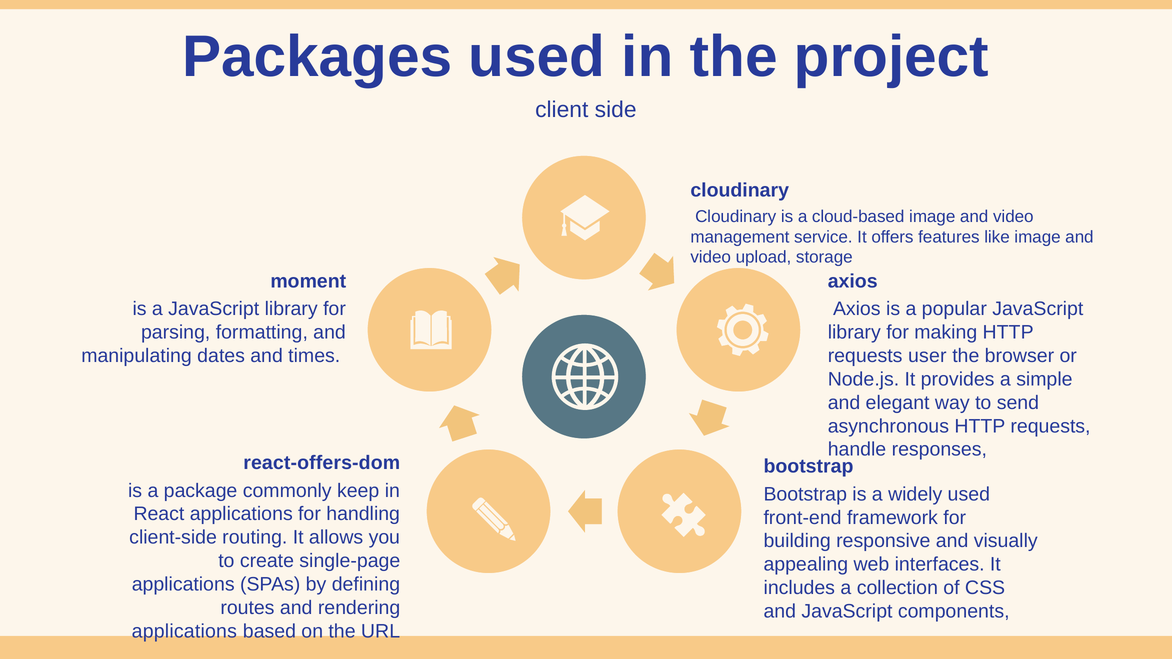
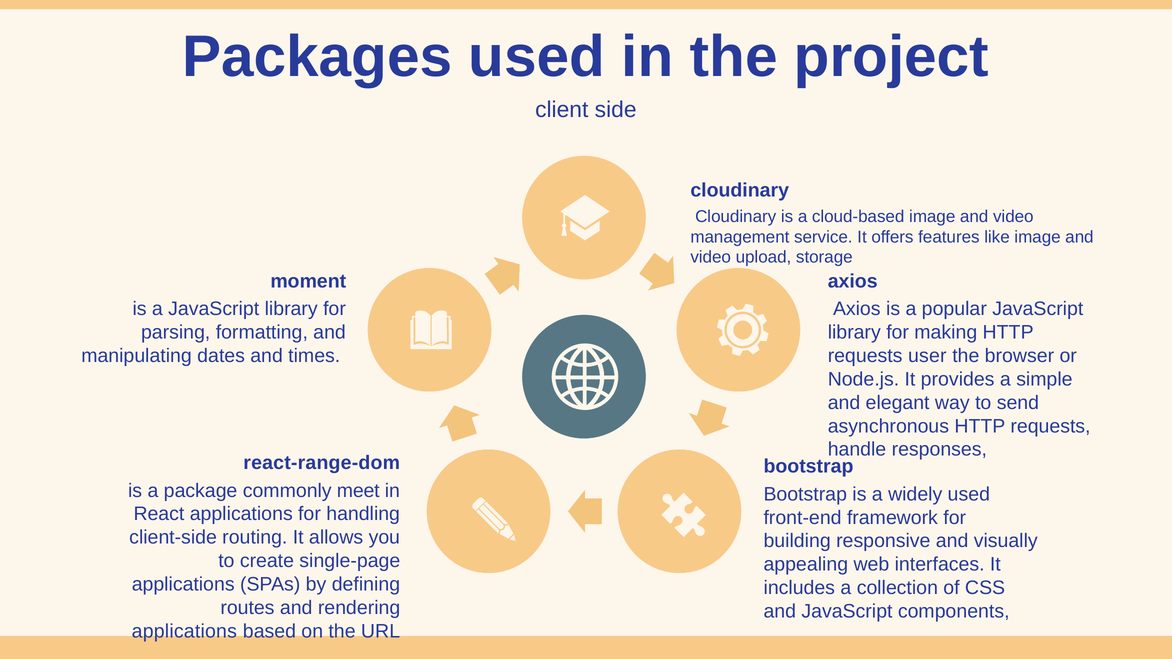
react-offers-dom: react-offers-dom -> react-range-dom (322, 463)
keep: keep -> meet (358, 491)
